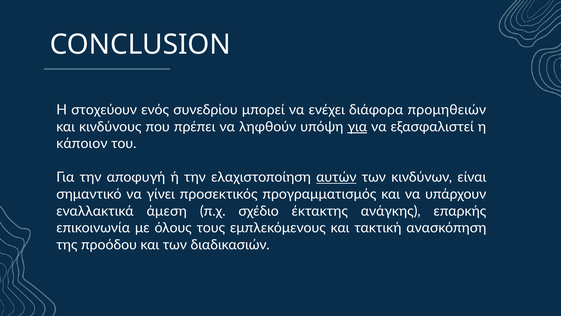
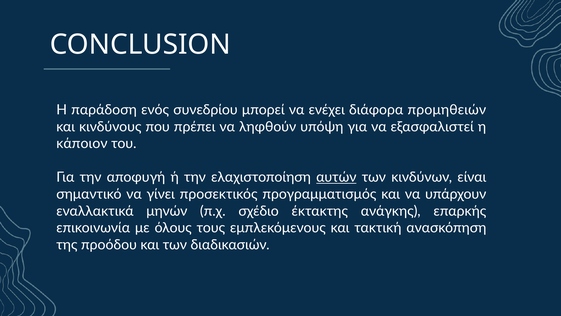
στοχεύουν: στοχεύουν -> παράδοση (104, 110)
για underline: present -> none (357, 127)
άμεση: άμεση -> μηνών (167, 211)
